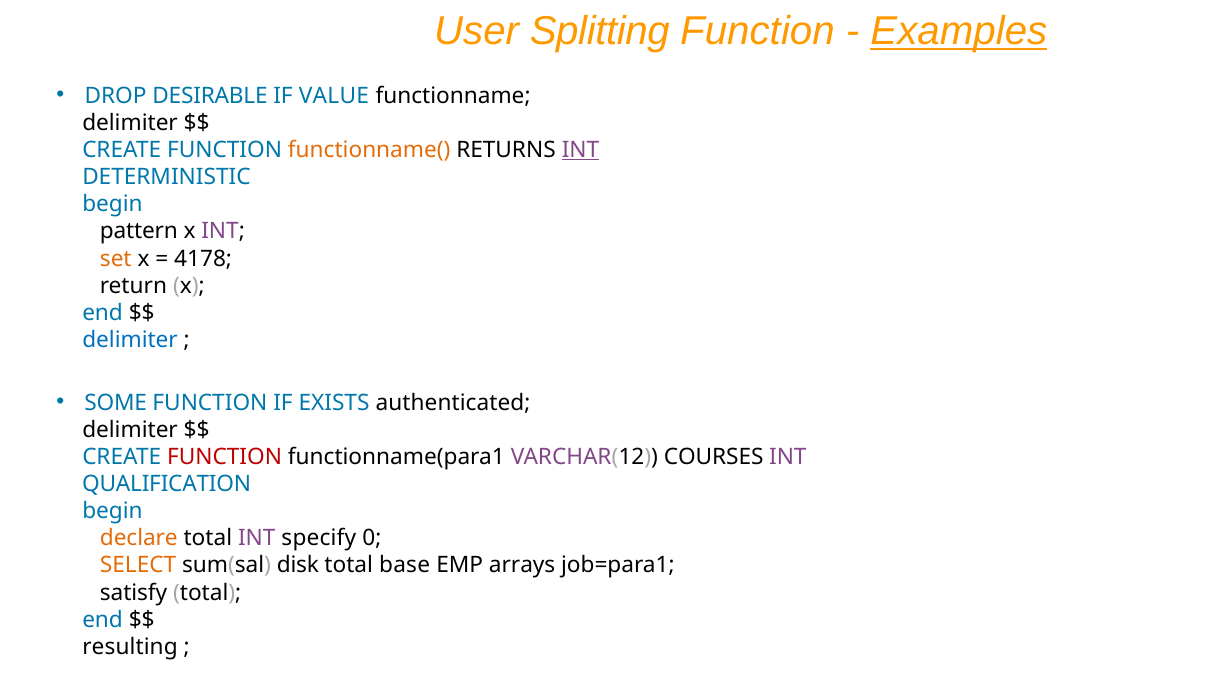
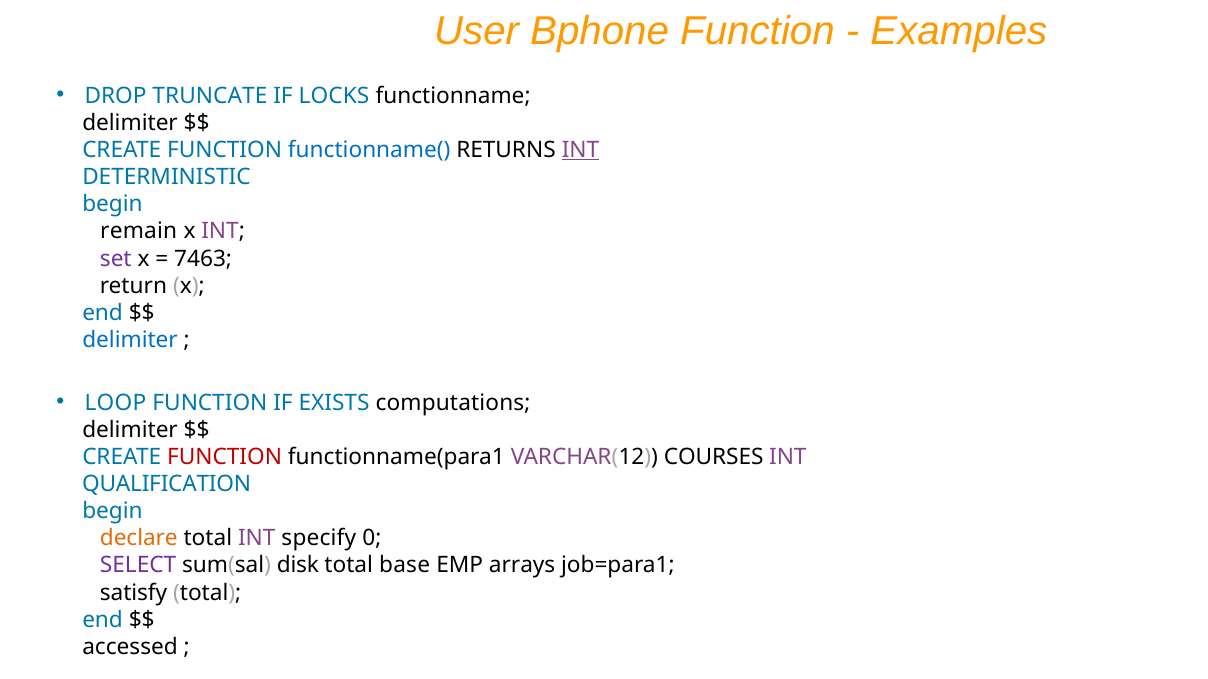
Splitting: Splitting -> Bphone (600, 31)
Examples underline: present -> none (959, 31)
DESIRABLE: DESIRABLE -> TRUNCATE (210, 96)
VALUE: VALUE -> LOCKS (334, 96)
functionname( colour: orange -> blue (369, 150)
pattern: pattern -> remain (139, 232)
set colour: orange -> purple (116, 259)
4178: 4178 -> 7463 (203, 259)
SOME: SOME -> LOOP (115, 403)
authenticated: authenticated -> computations (453, 403)
SELECT colour: orange -> purple (138, 566)
resulting: resulting -> accessed (130, 647)
